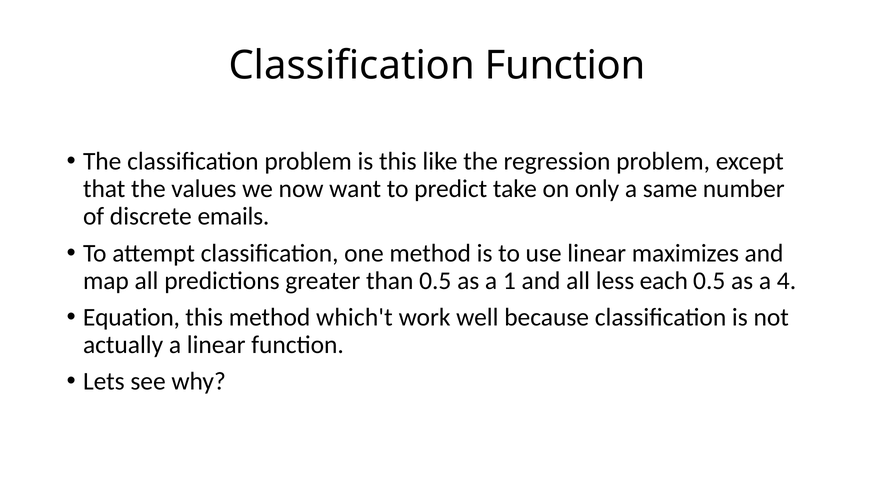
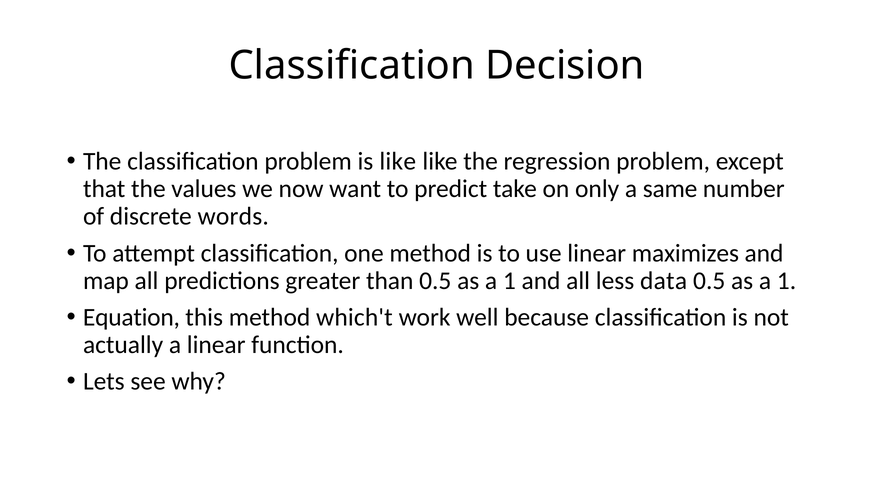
Classification Function: Function -> Decision (565, 65)
is this: this -> like (398, 161)
emails: emails -> words (233, 216)
each: each -> data (664, 280)
4: 4 -> 1 (787, 280)
